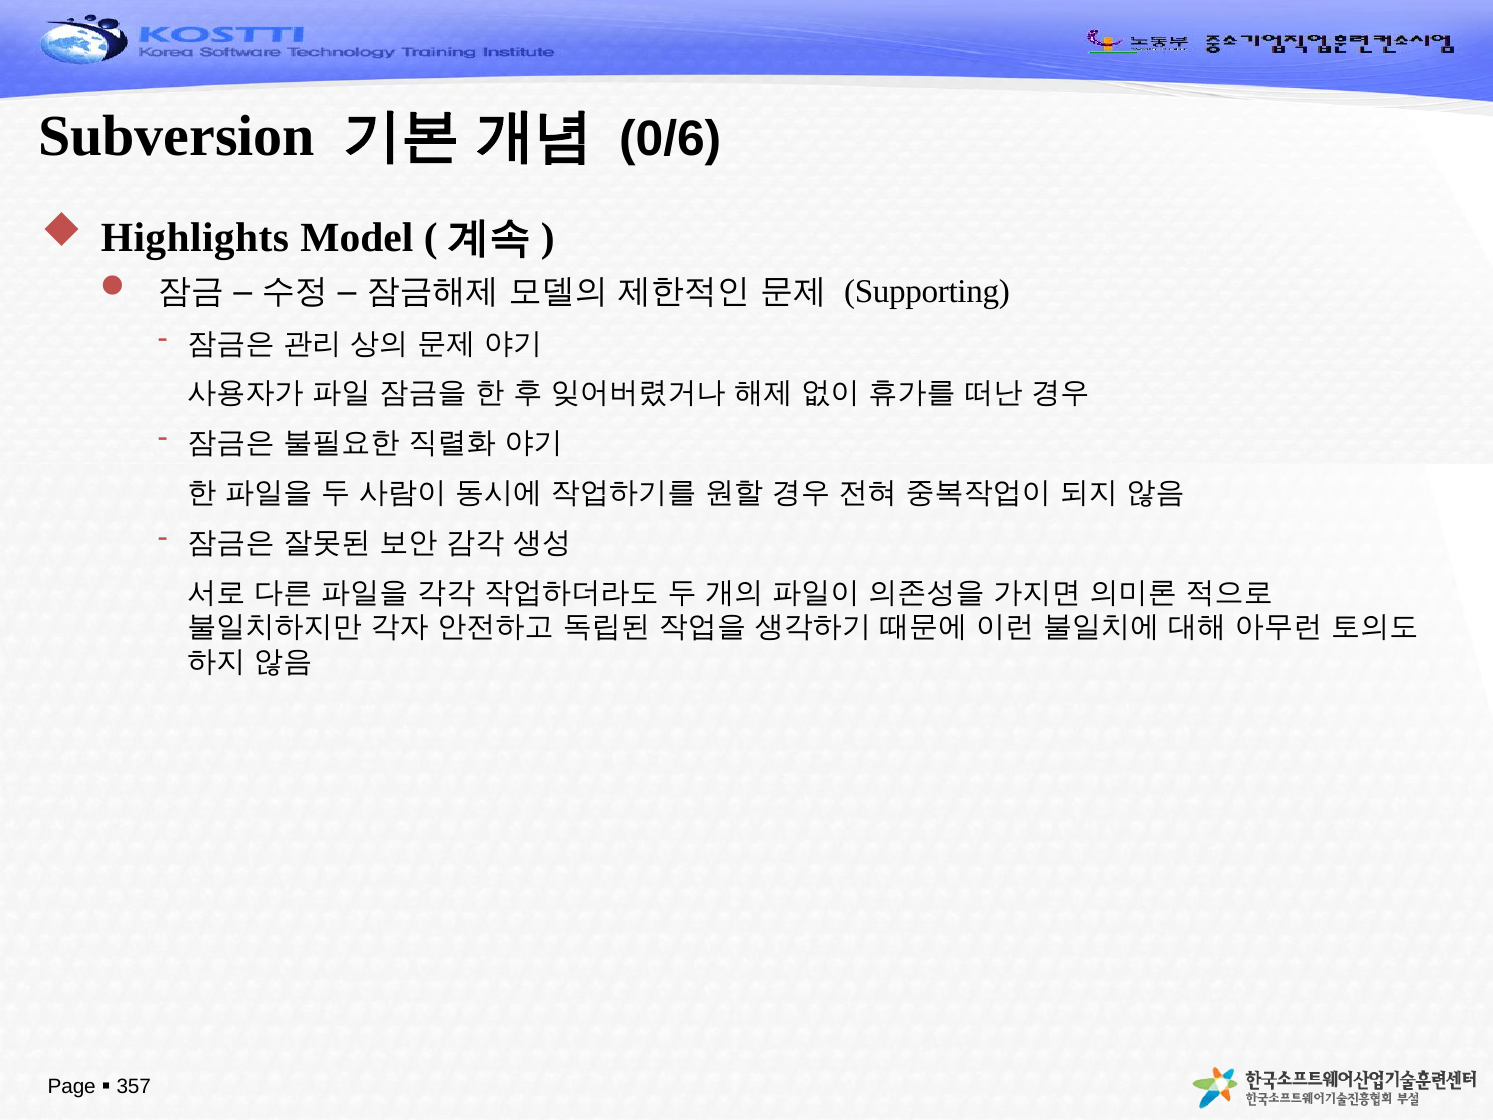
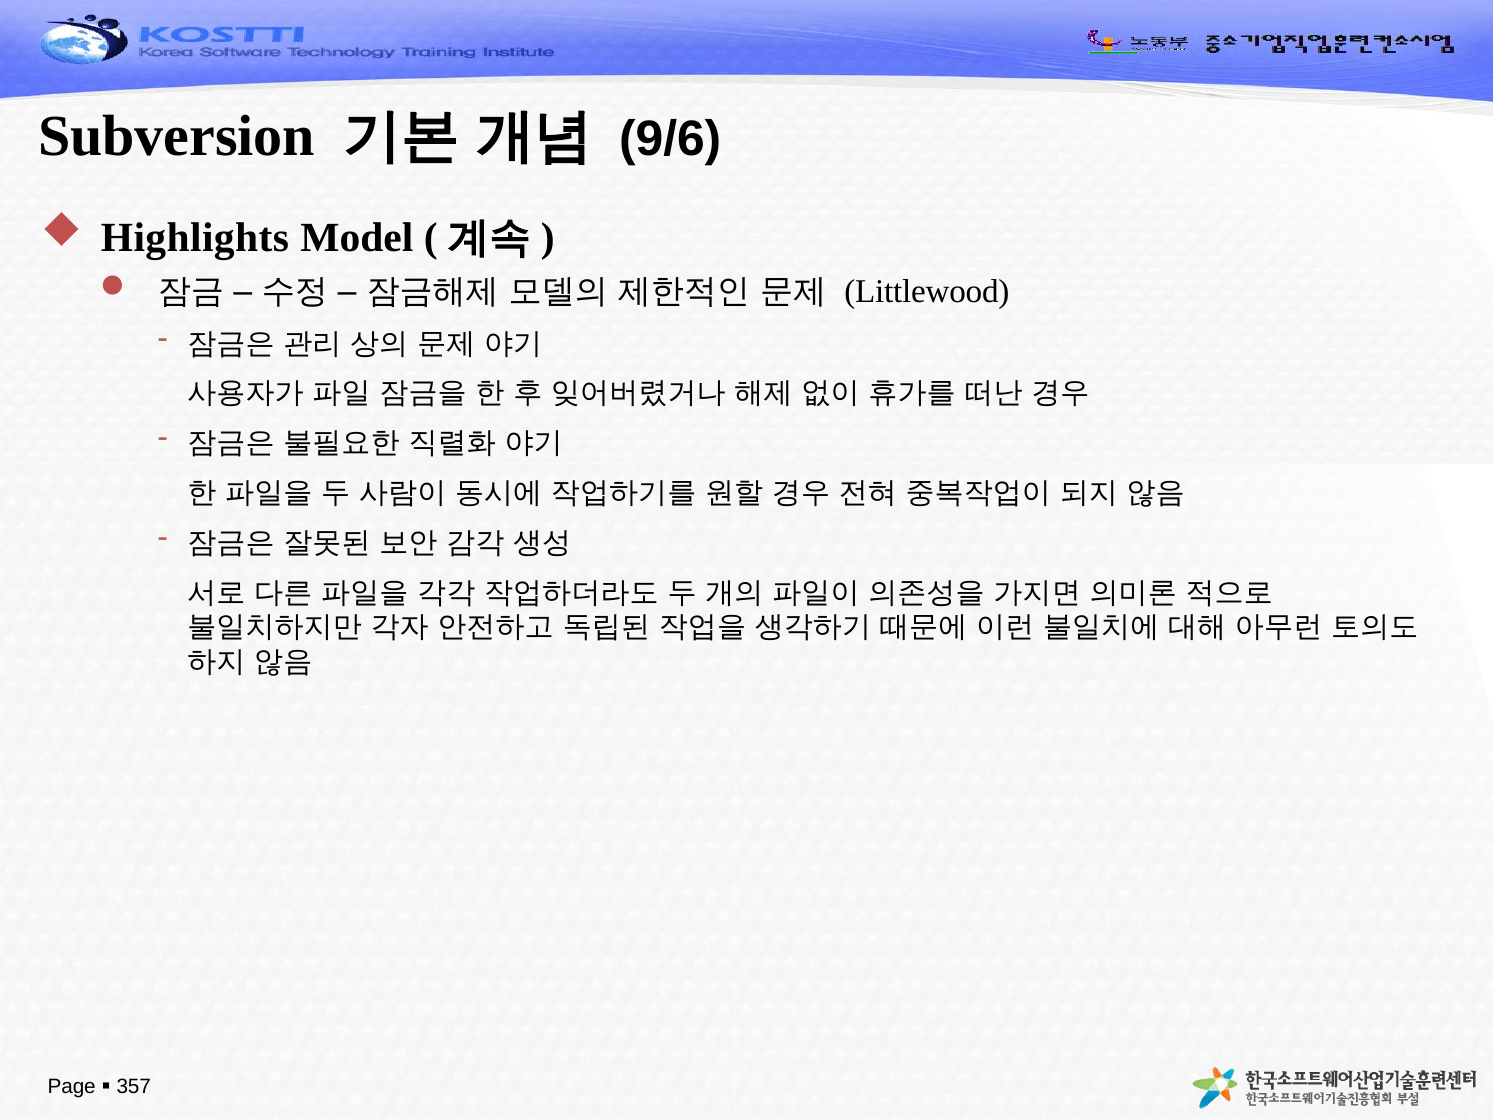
0/6: 0/6 -> 9/6 (670, 139)
Supporting: Supporting -> Littlewood (927, 291)
